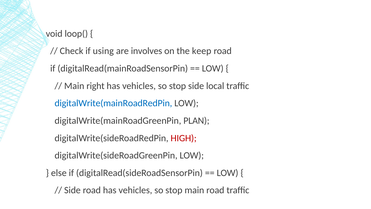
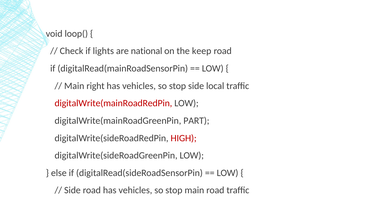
using: using -> lights (103, 51)
involves: involves -> national (147, 51)
digitalWrite(mainRoadRedPin colour: blue -> red (113, 103)
PLAN: PLAN -> PART (196, 120)
